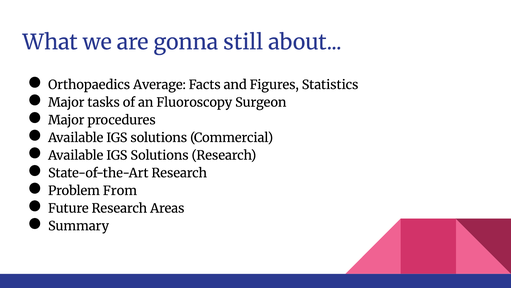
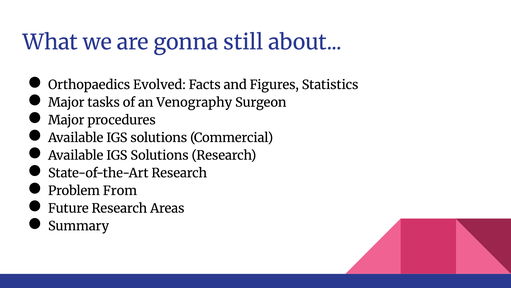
Average: Average -> Evolved (159, 85)
Fluoroscopy: Fluoroscopy -> Venography (194, 102)
